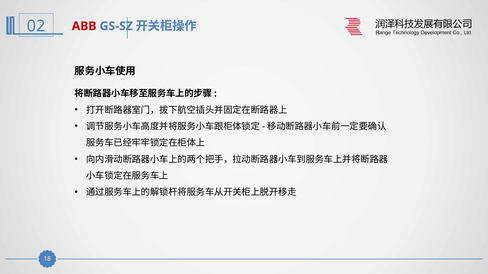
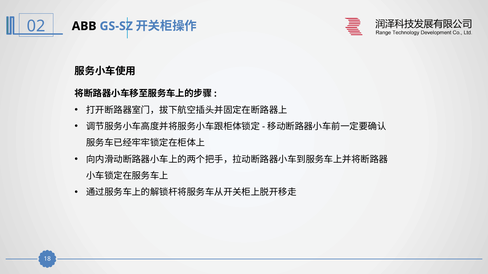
ABB colour: red -> black (84, 26)
